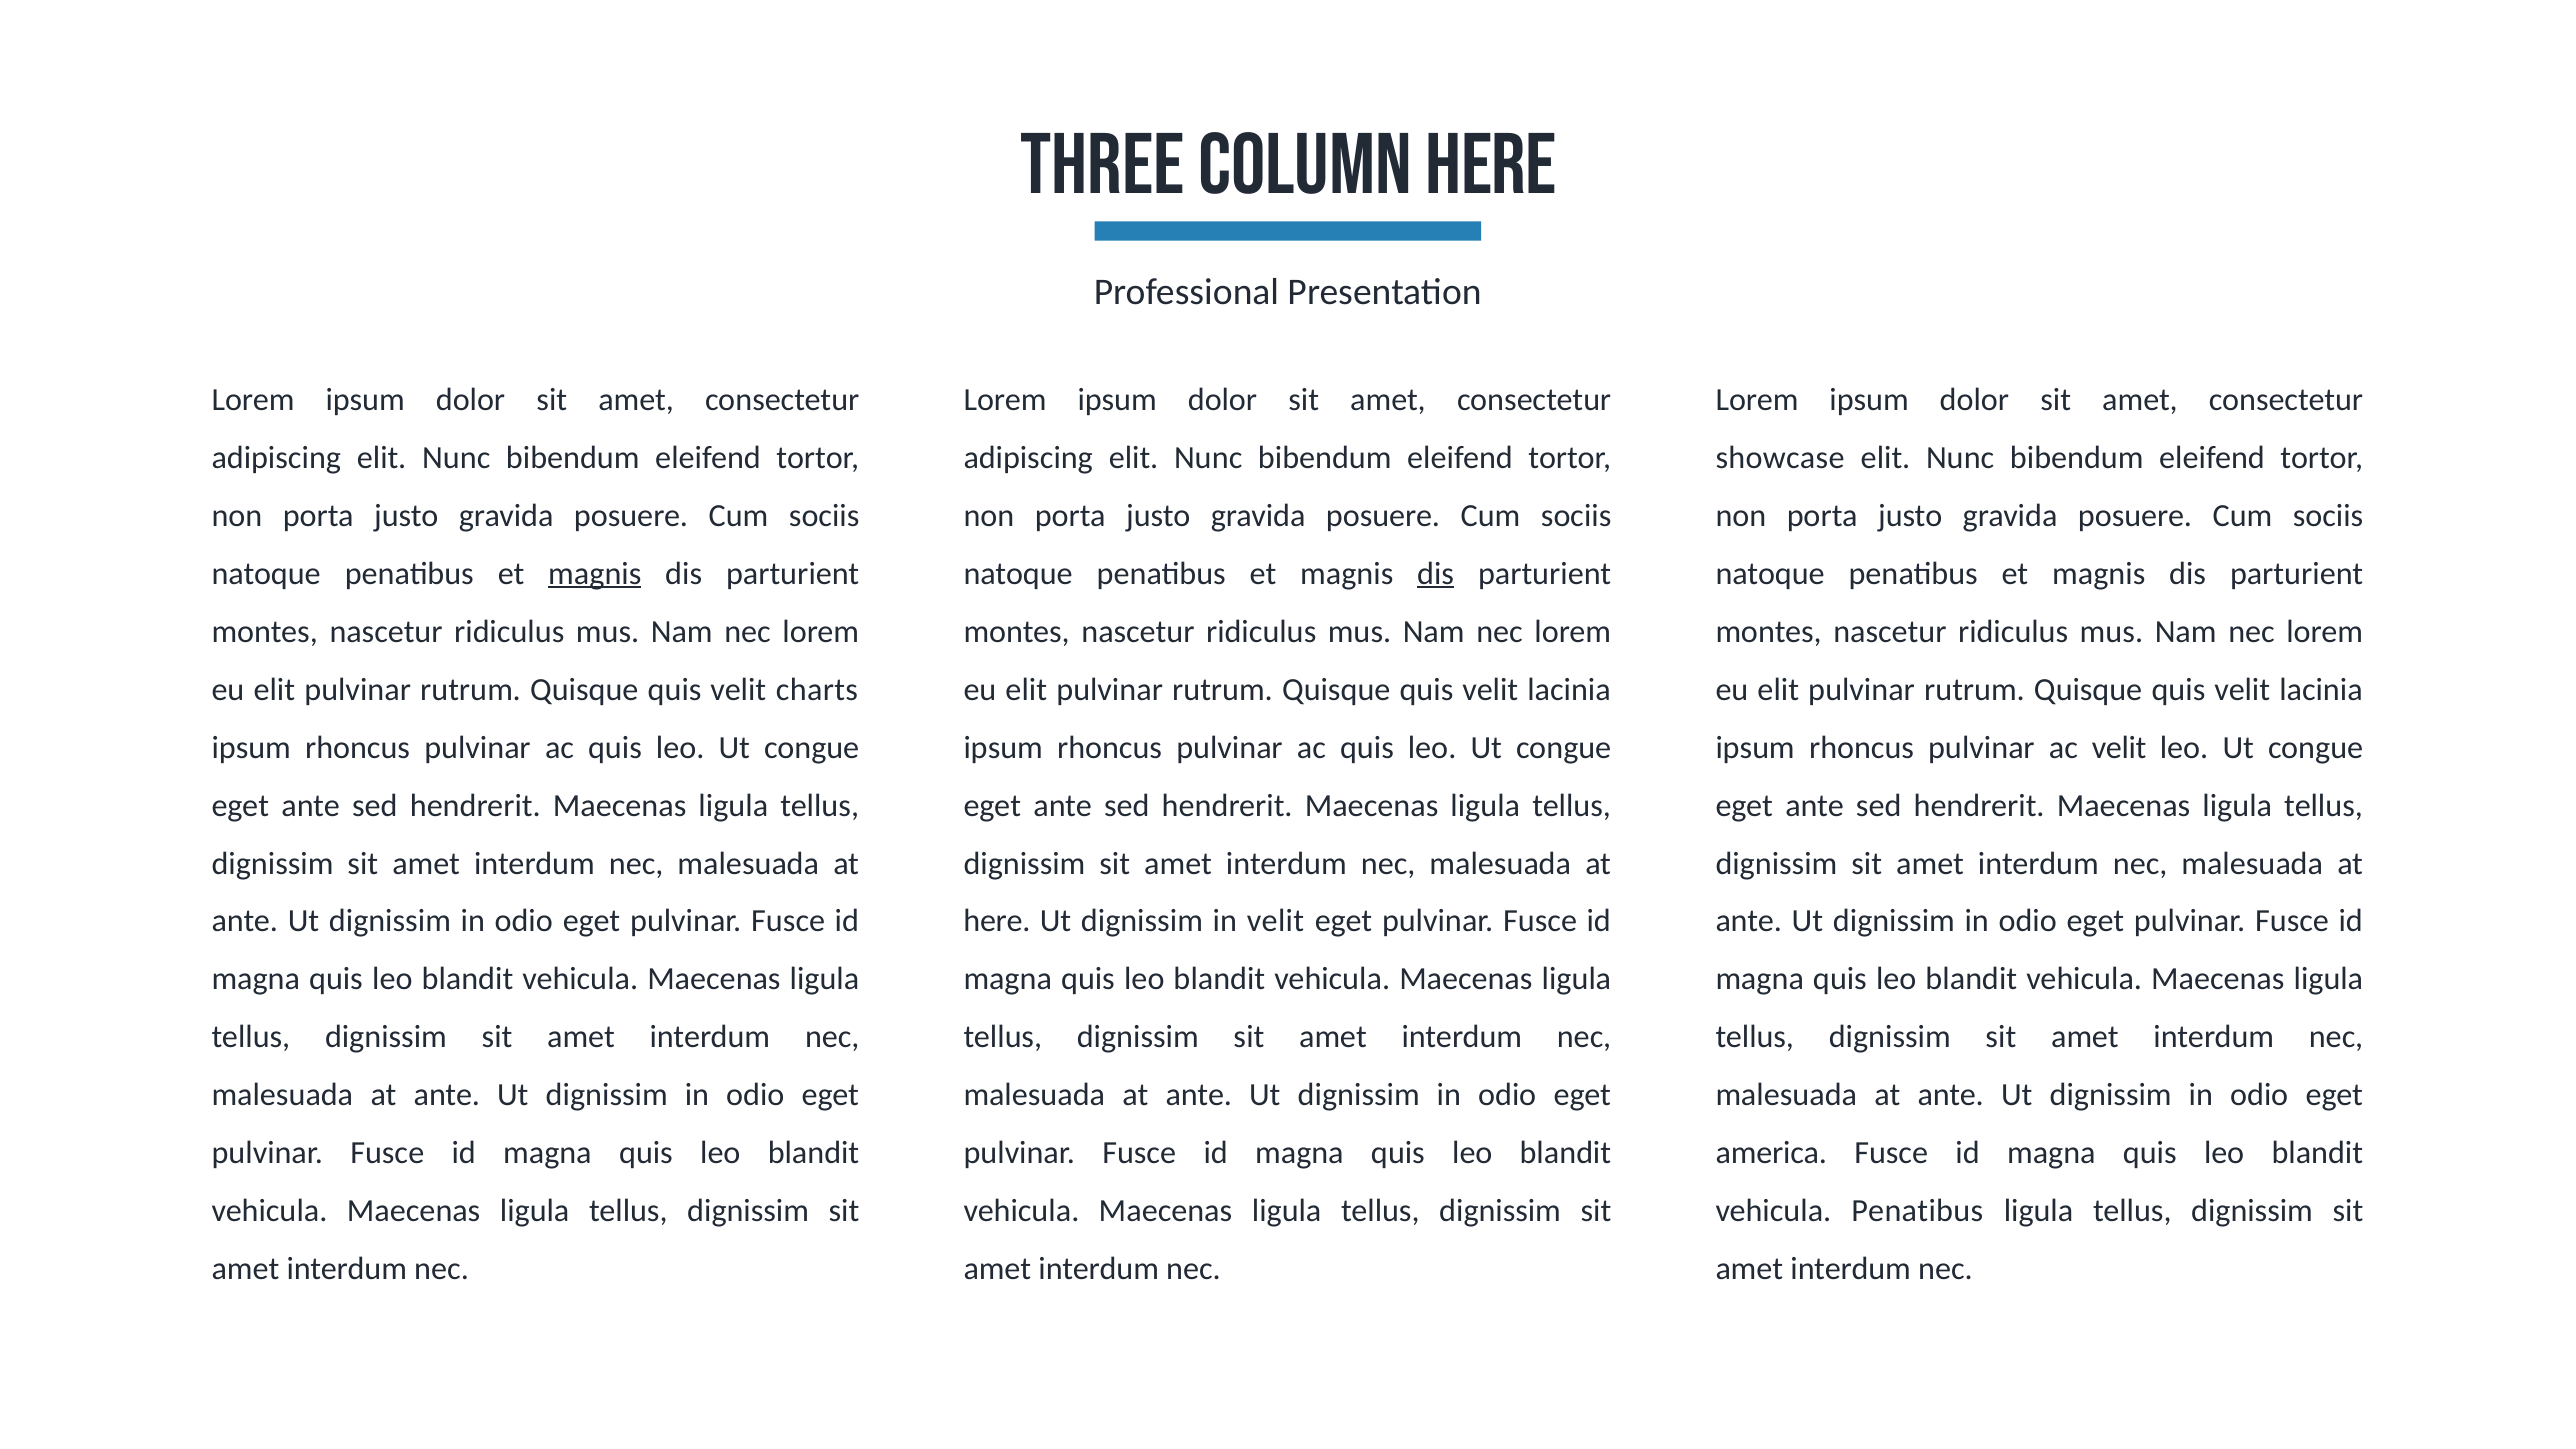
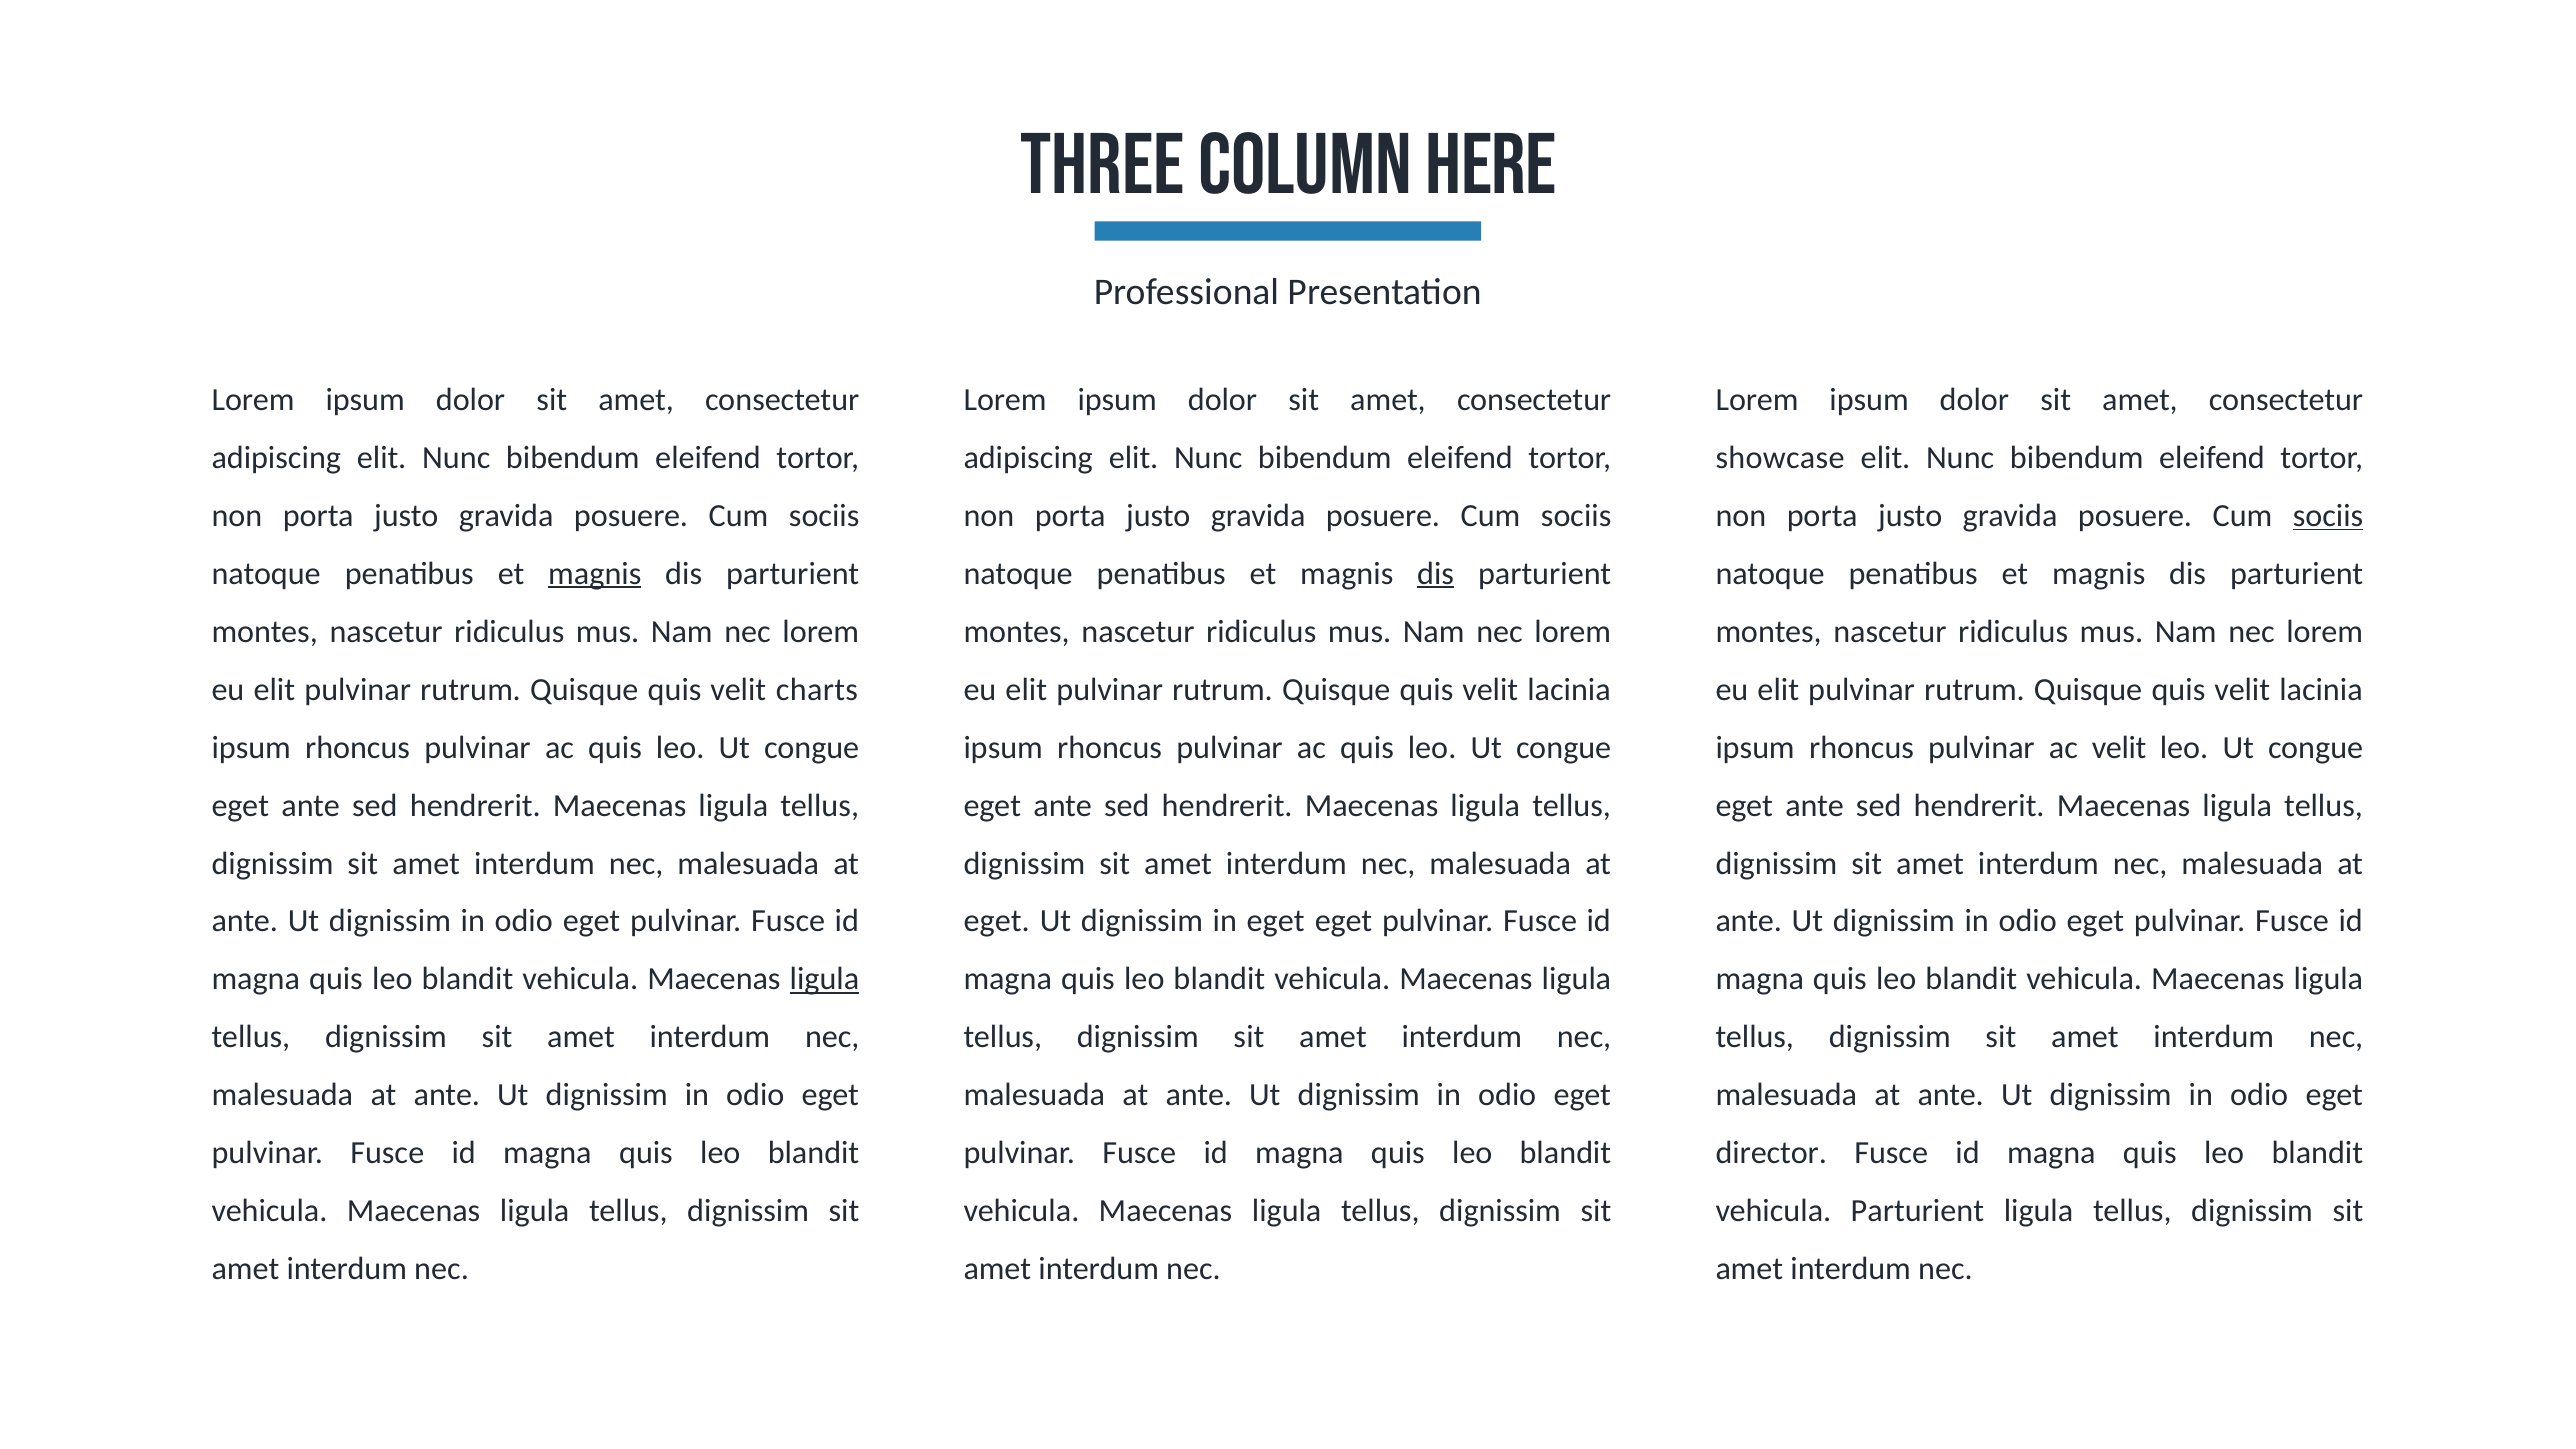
sociis underline: none -> present (2328, 516)
here: here -> eget (997, 921)
in velit: velit -> eget (1276, 921)
ligula underline: none -> present (824, 979)
america: america -> director (1771, 1153)
vehicula Penatibus: Penatibus -> Parturient (1917, 1211)
